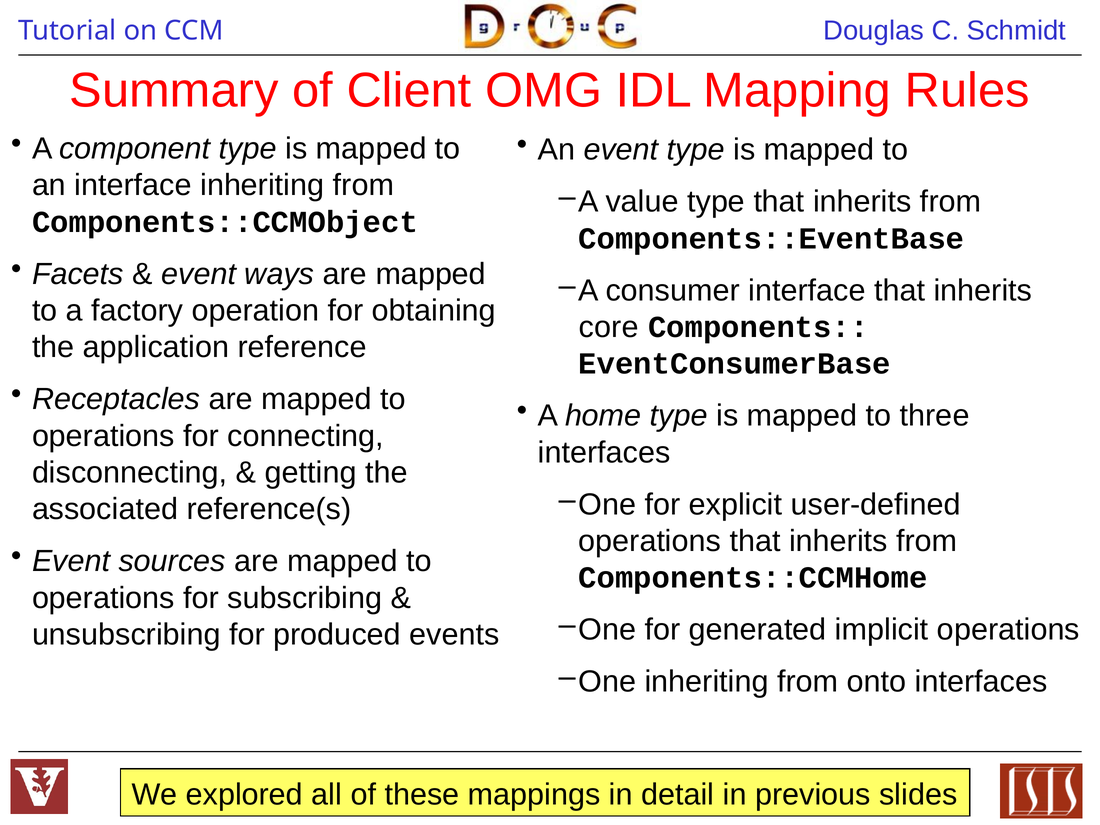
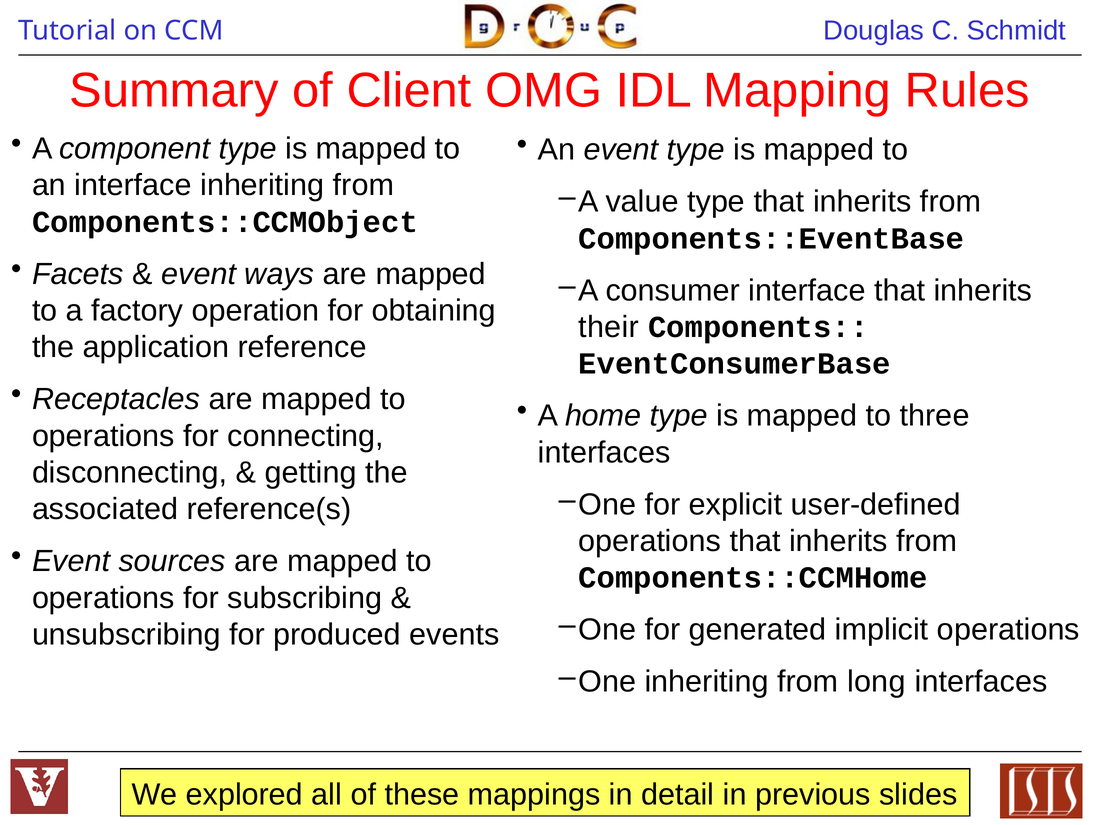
core: core -> their (609, 327)
onto: onto -> long (876, 682)
